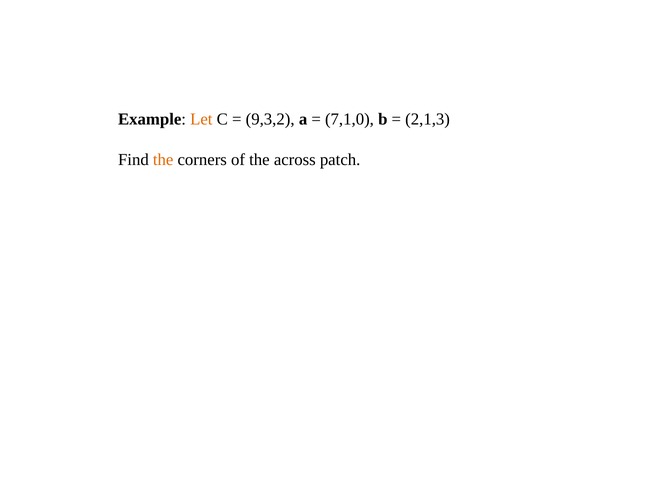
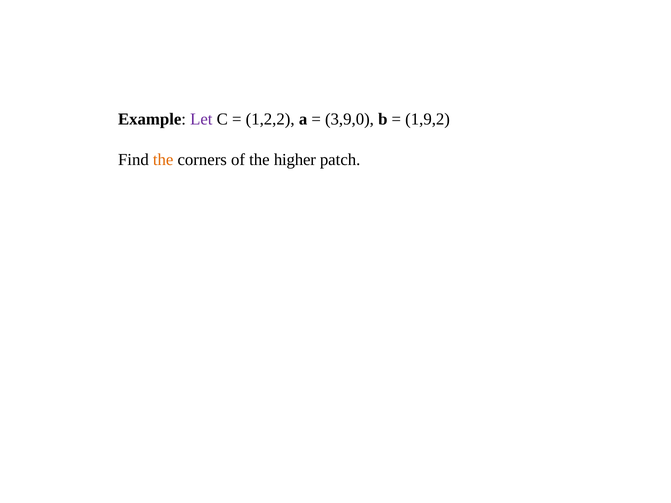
Let colour: orange -> purple (201, 120)
9,3,2: 9,3,2 -> 1,2,2 (270, 120)
7,1,0: 7,1,0 -> 3,9,0 (349, 120)
2,1,3: 2,1,3 -> 1,9,2 (428, 120)
across: across -> higher (295, 160)
